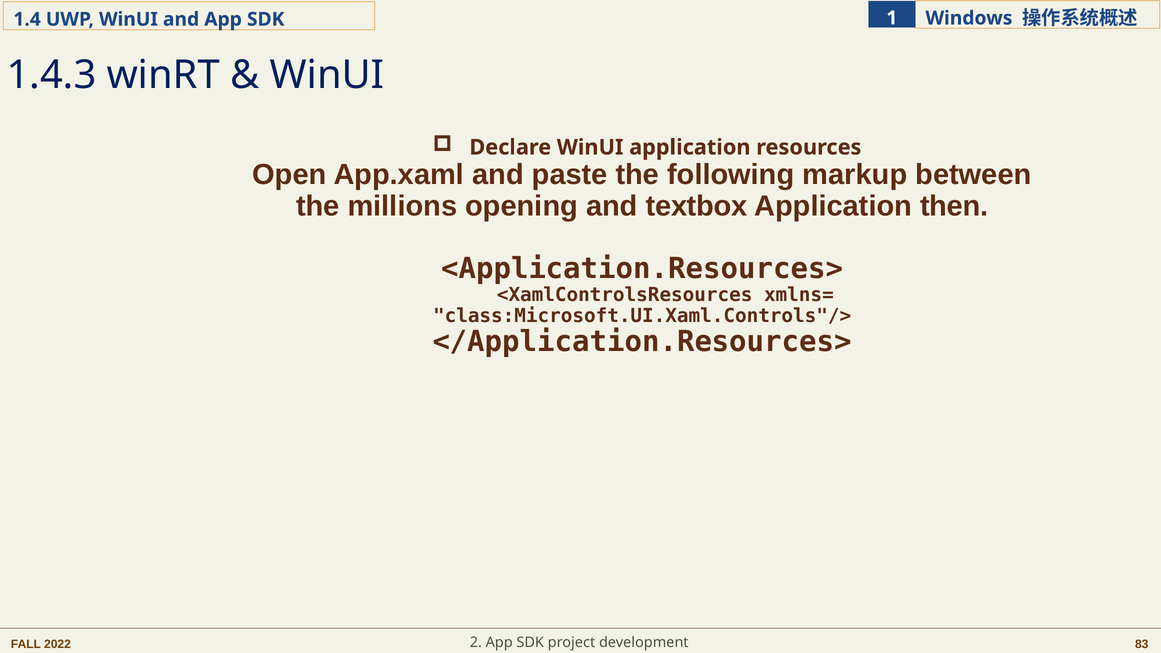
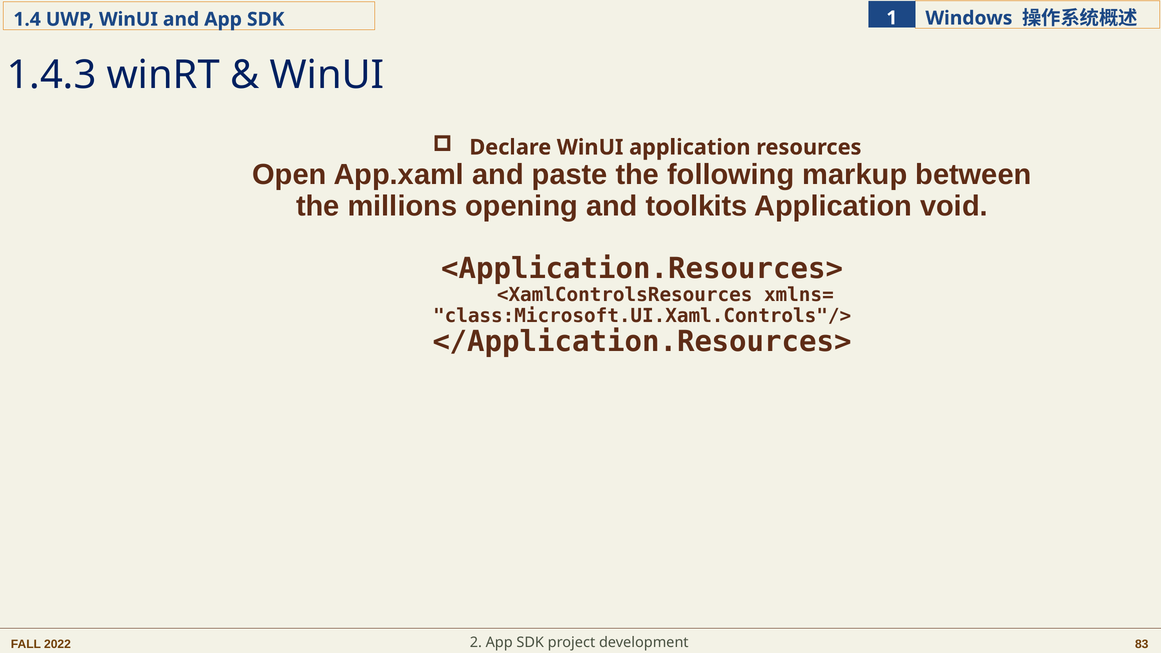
textbox: textbox -> toolkits (697, 206)
then: then -> void (954, 206)
